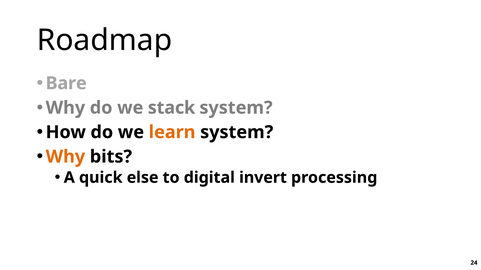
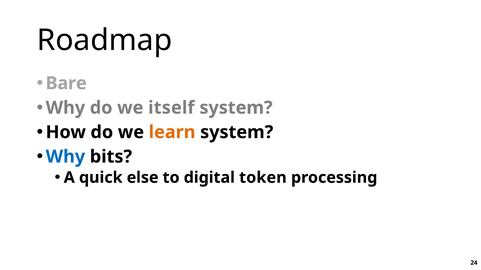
stack: stack -> itself (171, 108)
Why colour: orange -> blue (65, 157)
invert: invert -> token (263, 178)
